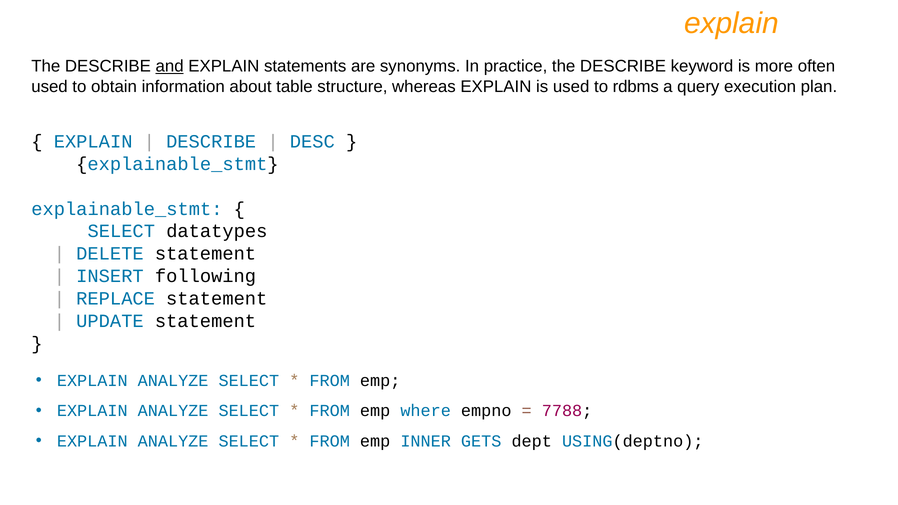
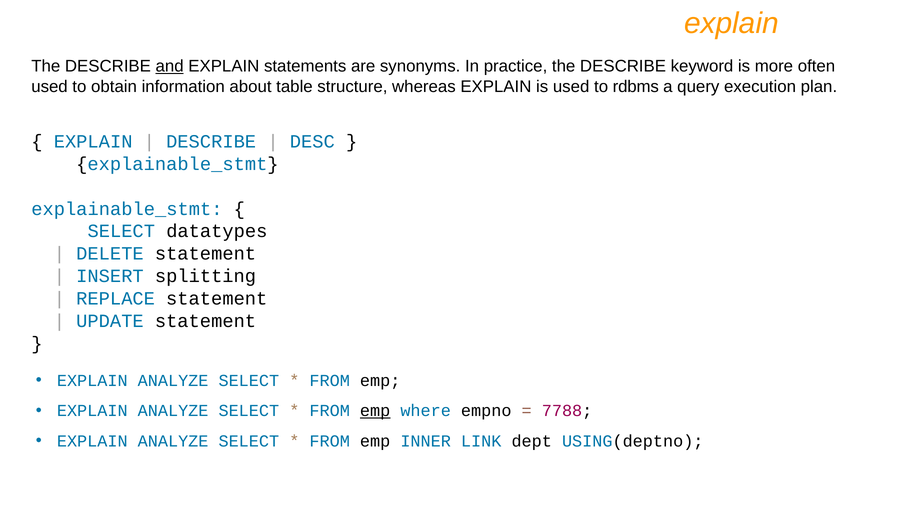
following: following -> splitting (205, 276)
emp underline: none -> present (375, 411)
GETS: GETS -> LINK (481, 441)
